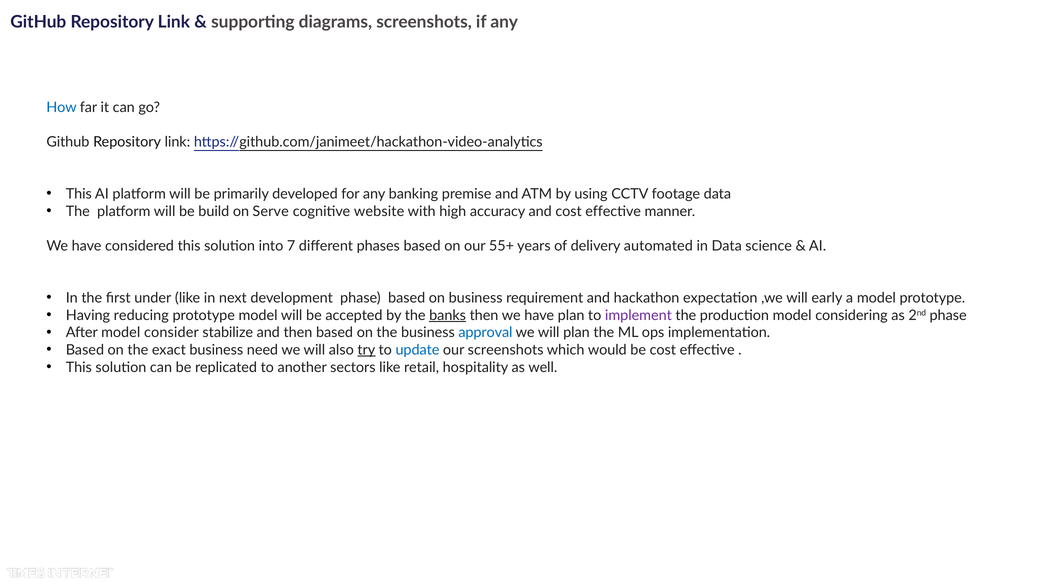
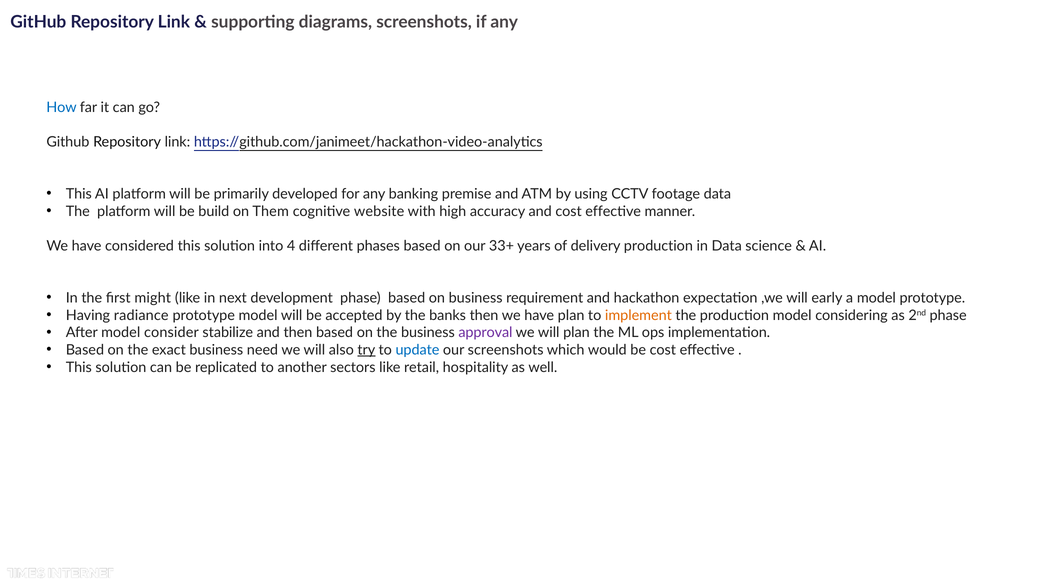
Serve: Serve -> Them (271, 211)
7: 7 -> 4 (291, 246)
55+: 55+ -> 33+ (501, 246)
delivery automated: automated -> production (658, 246)
under: under -> might (153, 298)
reducing: reducing -> radiance (141, 316)
banks underline: present -> none (448, 316)
implement colour: purple -> orange (638, 316)
approval colour: blue -> purple (485, 333)
